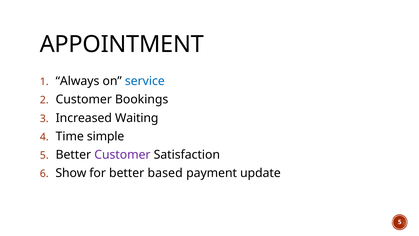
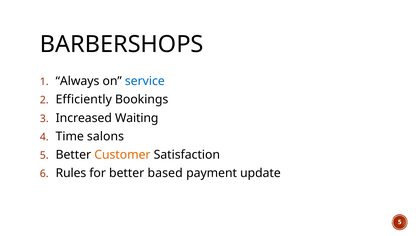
APPOINTMENT: APPOINTMENT -> BARBERSHOPS (122, 44)
Customer: Customer -> Efficiently (84, 99)
simple: simple -> salons (106, 136)
Customer colour: purple -> orange (122, 155)
Show: Show -> Rules (71, 173)
